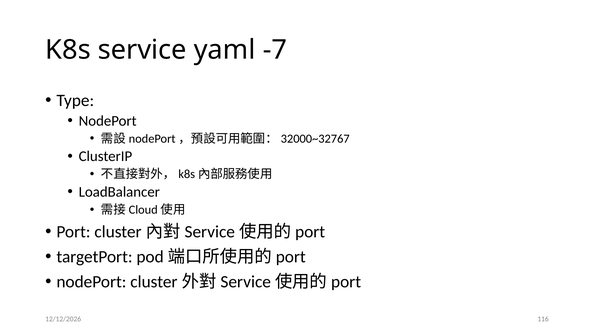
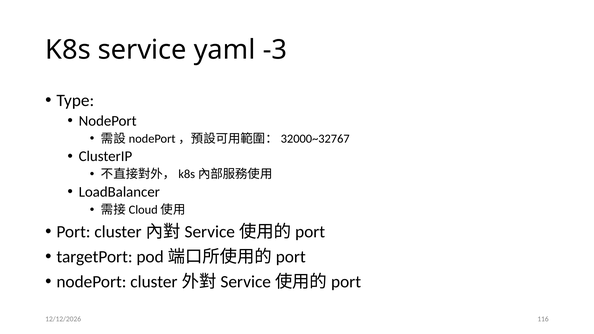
-7: -7 -> -3 (275, 50)
